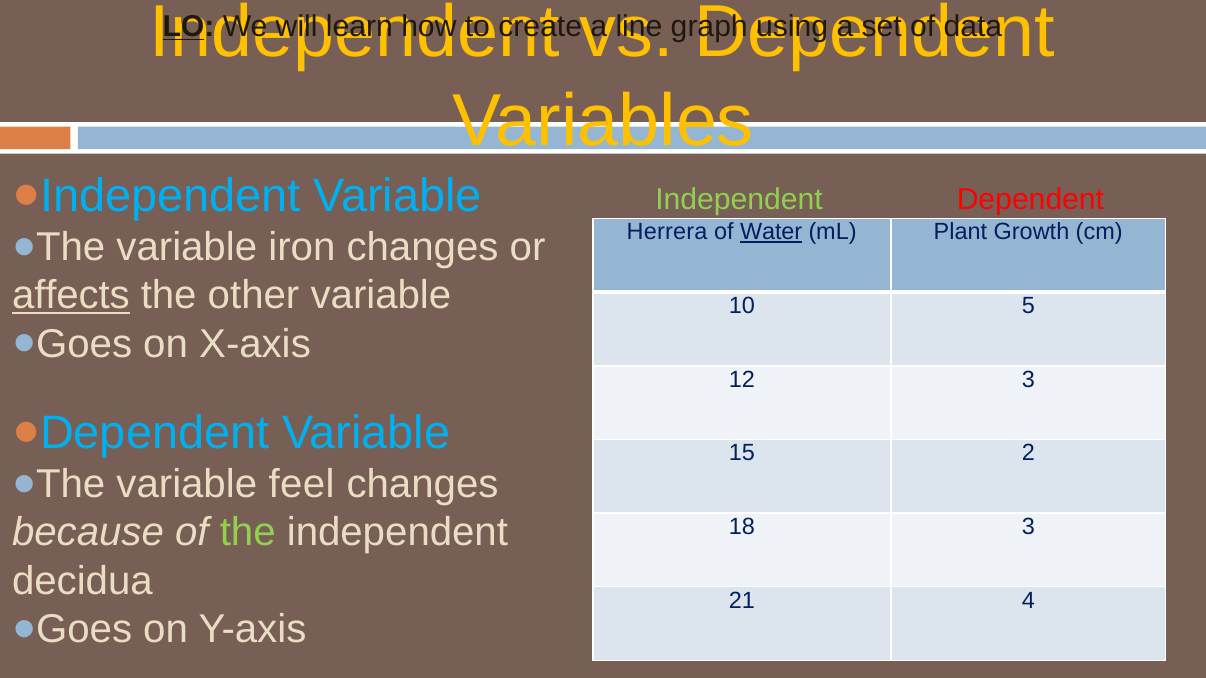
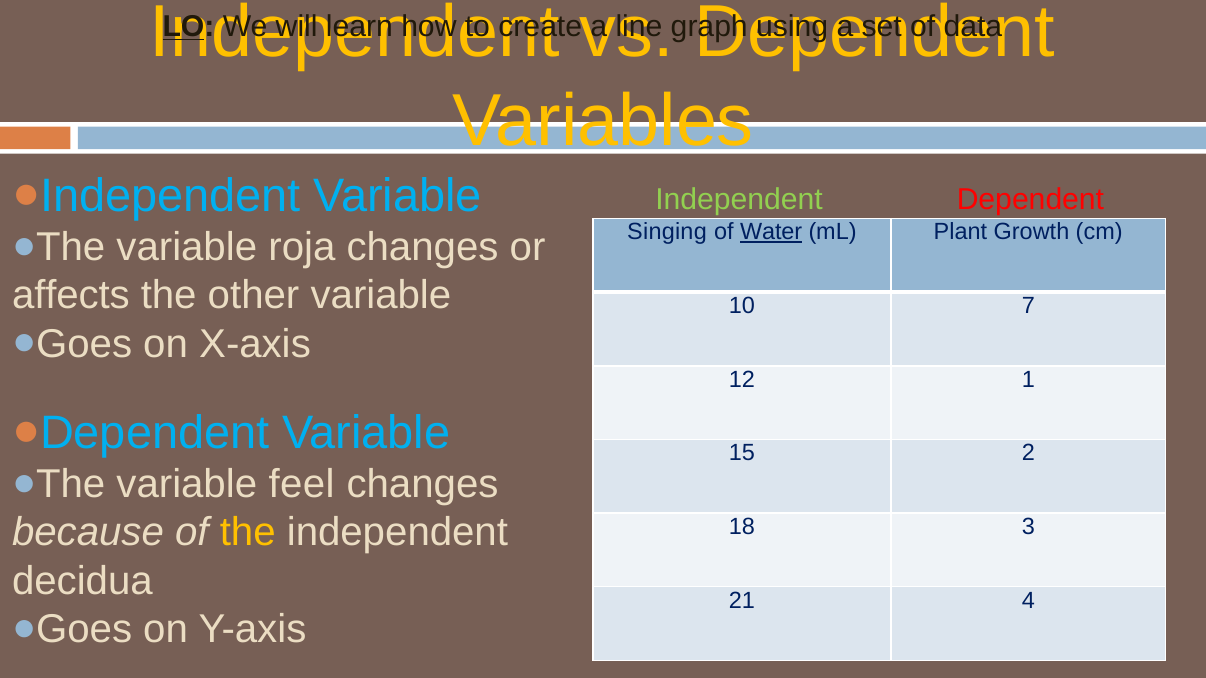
Herrera: Herrera -> Singing (667, 232)
iron: iron -> roja (302, 248)
affects underline: present -> none (71, 296)
5: 5 -> 7 (1028, 306)
12 3: 3 -> 1 (1028, 380)
the colour: light green -> yellow (248, 533)
